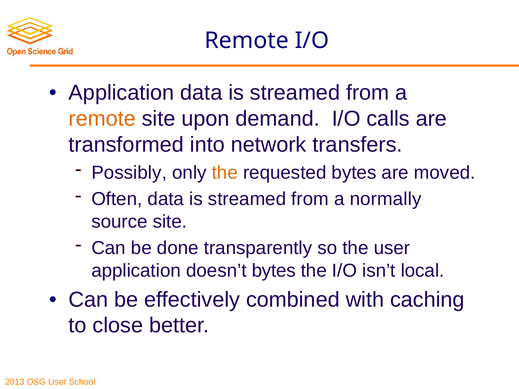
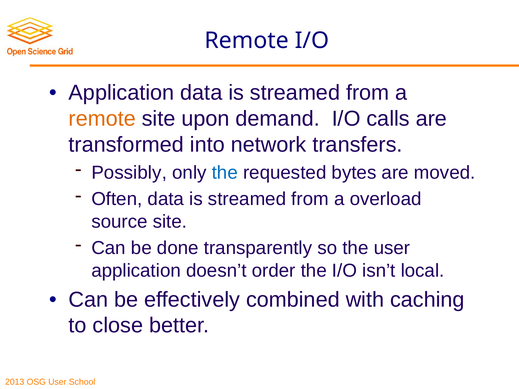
the colour: orange -> blue (225, 173)
normally: normally -> overload (386, 199)
doesn’t bytes: bytes -> order (274, 271)
